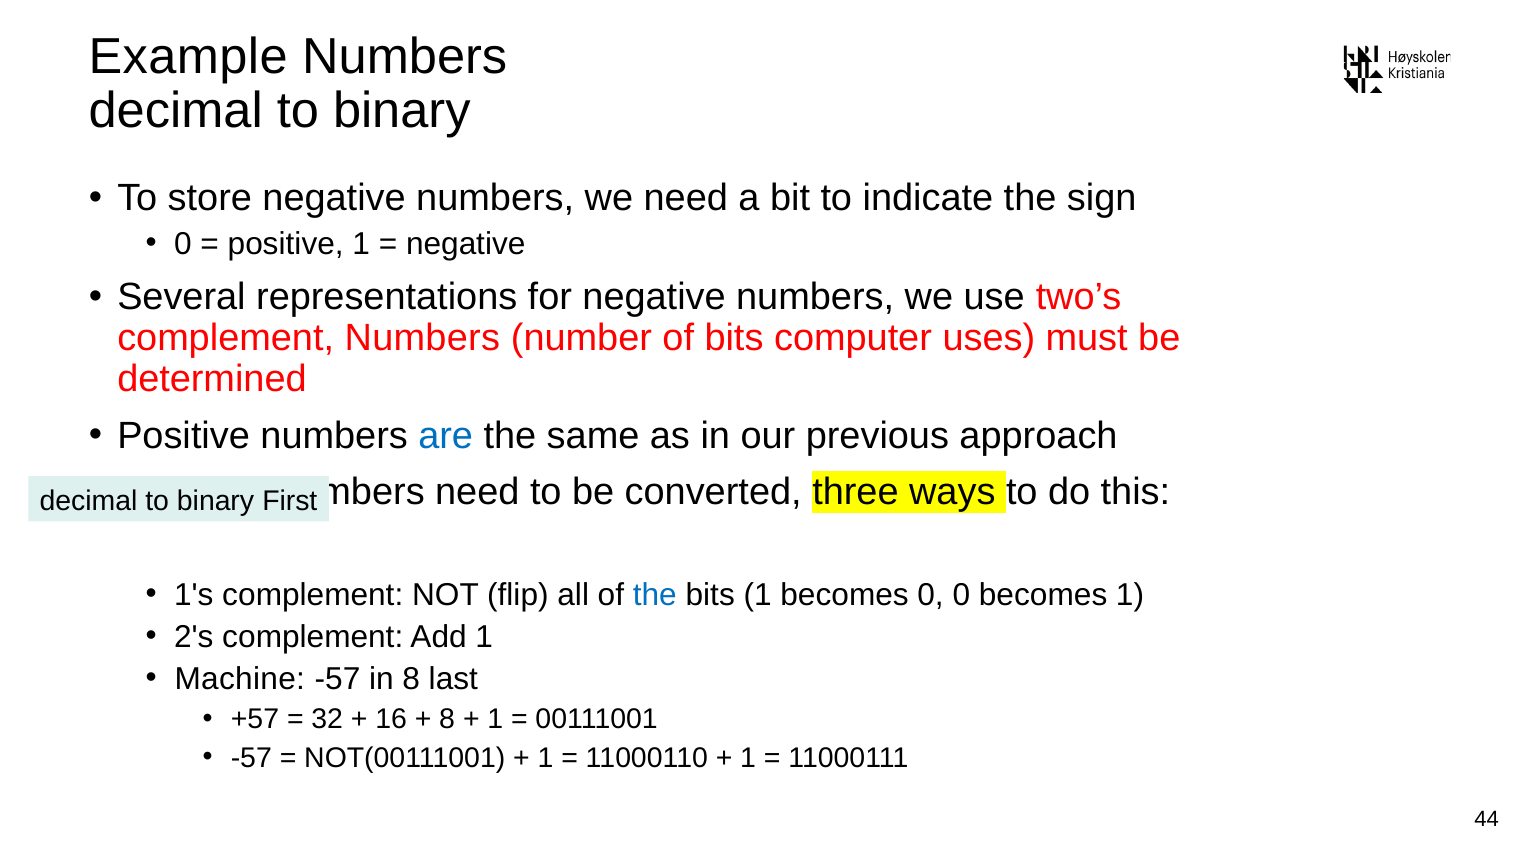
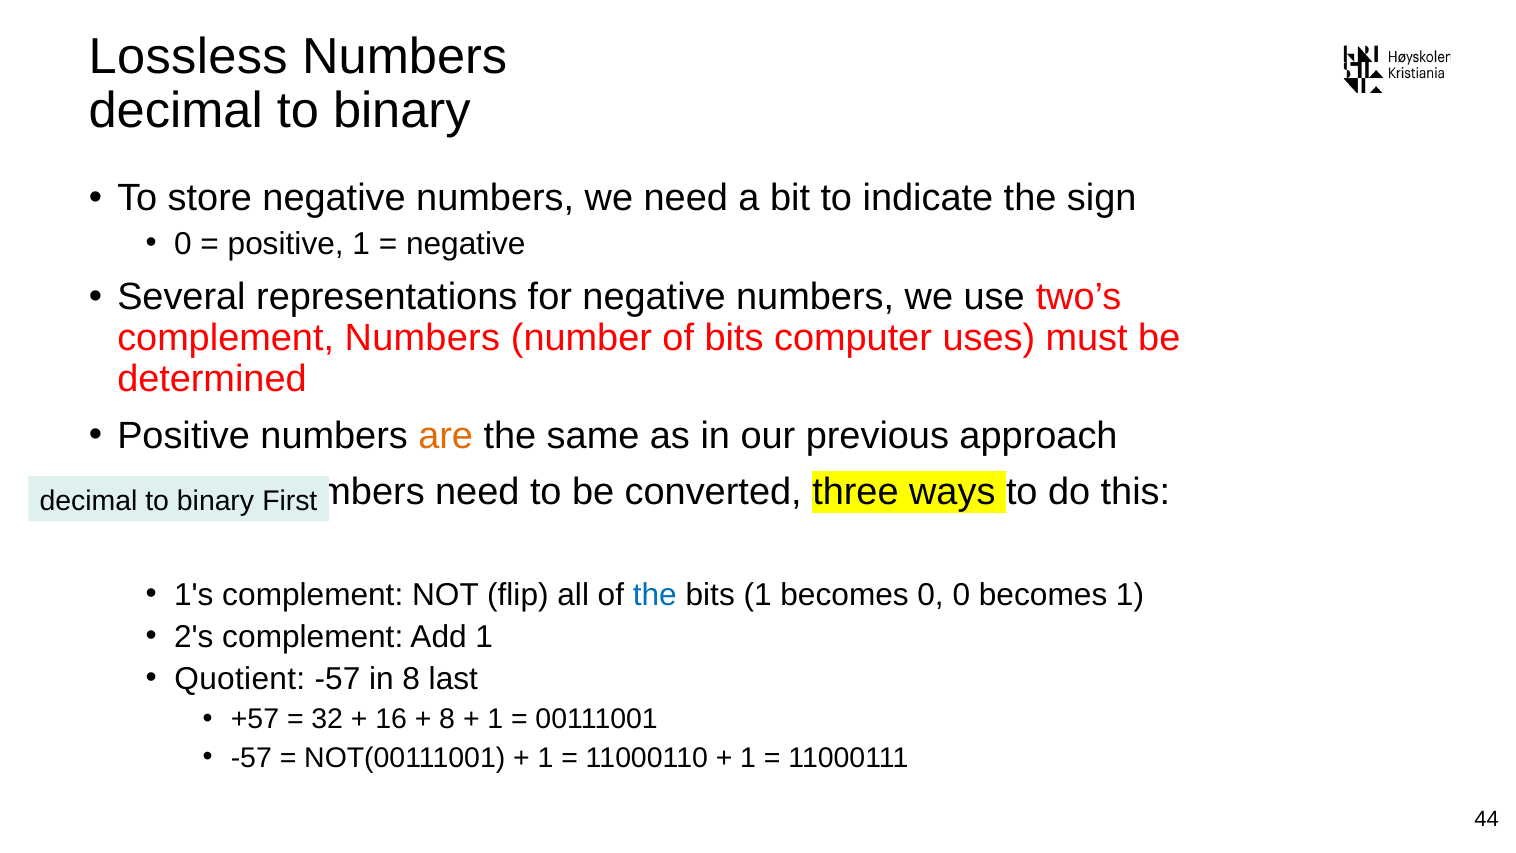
Example: Example -> Lossless (188, 57)
are colour: blue -> orange (446, 436)
Machine: Machine -> Quotient (240, 679)
